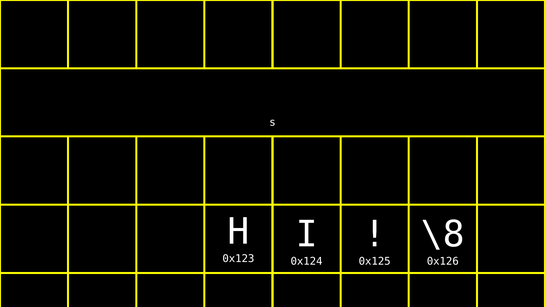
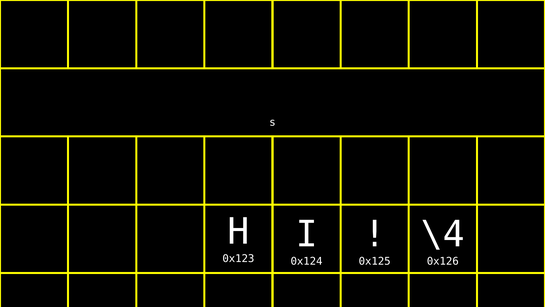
\8: \8 -> \4 (443, 234)
